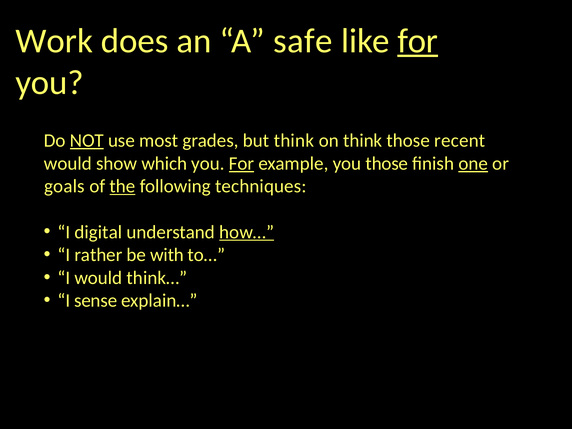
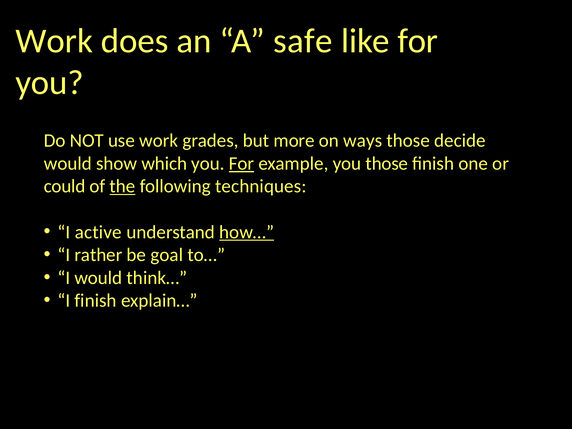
for underline: present -> none (418, 41)
NOT underline: present -> none (87, 141)
use most: most -> work (159, 141)
but think: think -> more (294, 141)
on think: think -> ways (363, 141)
recent: recent -> decide (460, 141)
one underline: present -> none (473, 163)
goals: goals -> could (65, 186)
digital: digital -> active (98, 232)
with: with -> goal (167, 255)
I sense: sense -> finish (96, 301)
